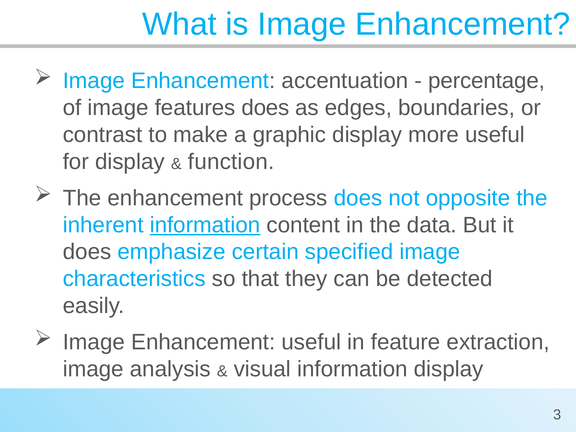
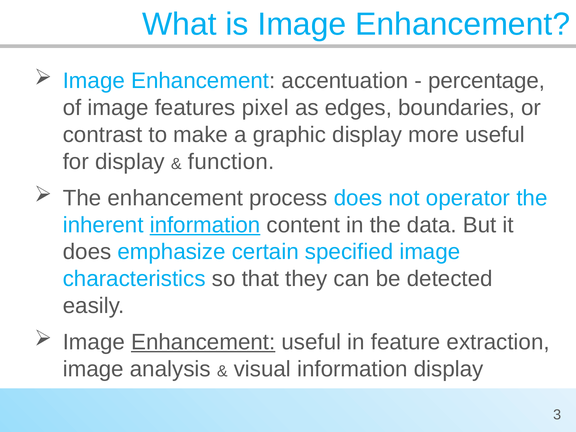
features does: does -> pixel (265, 108)
opposite: opposite -> operator (468, 198)
Enhancement underline: none -> present (203, 342)
